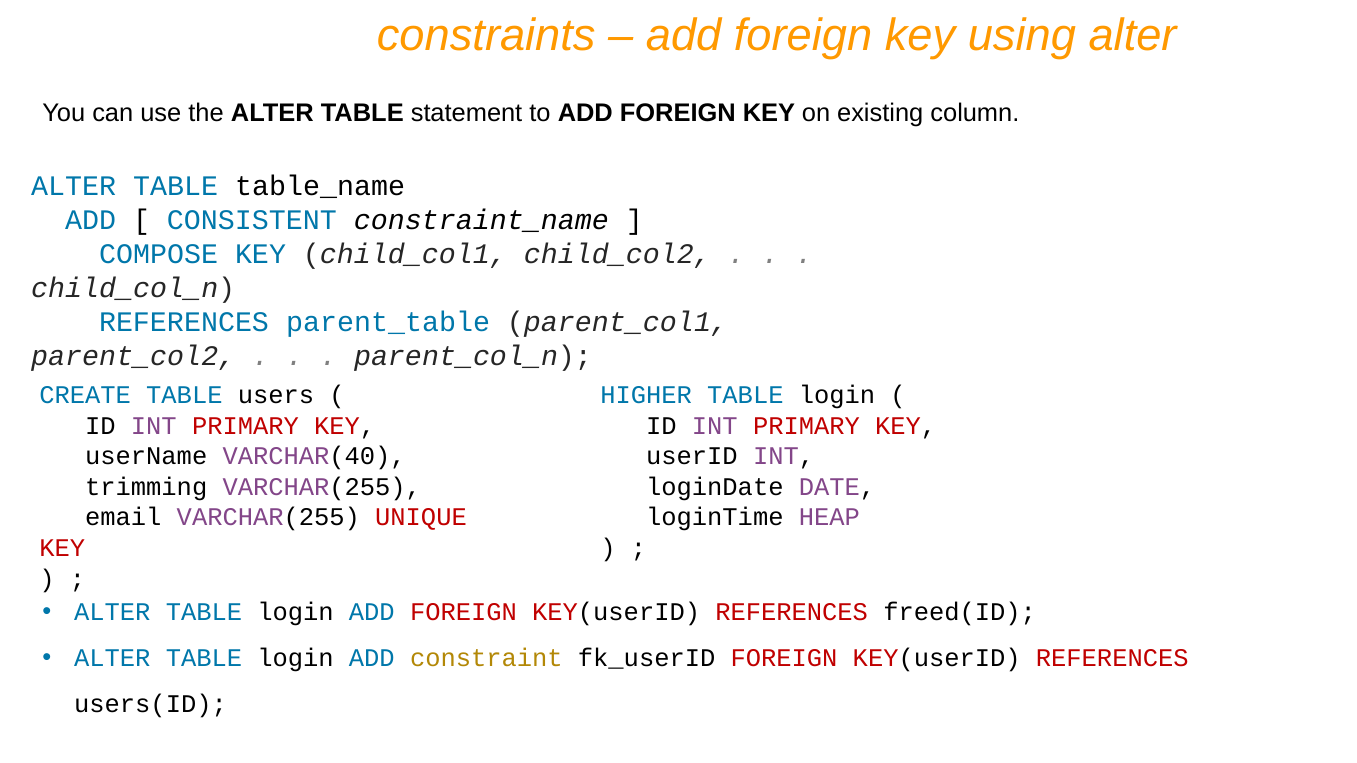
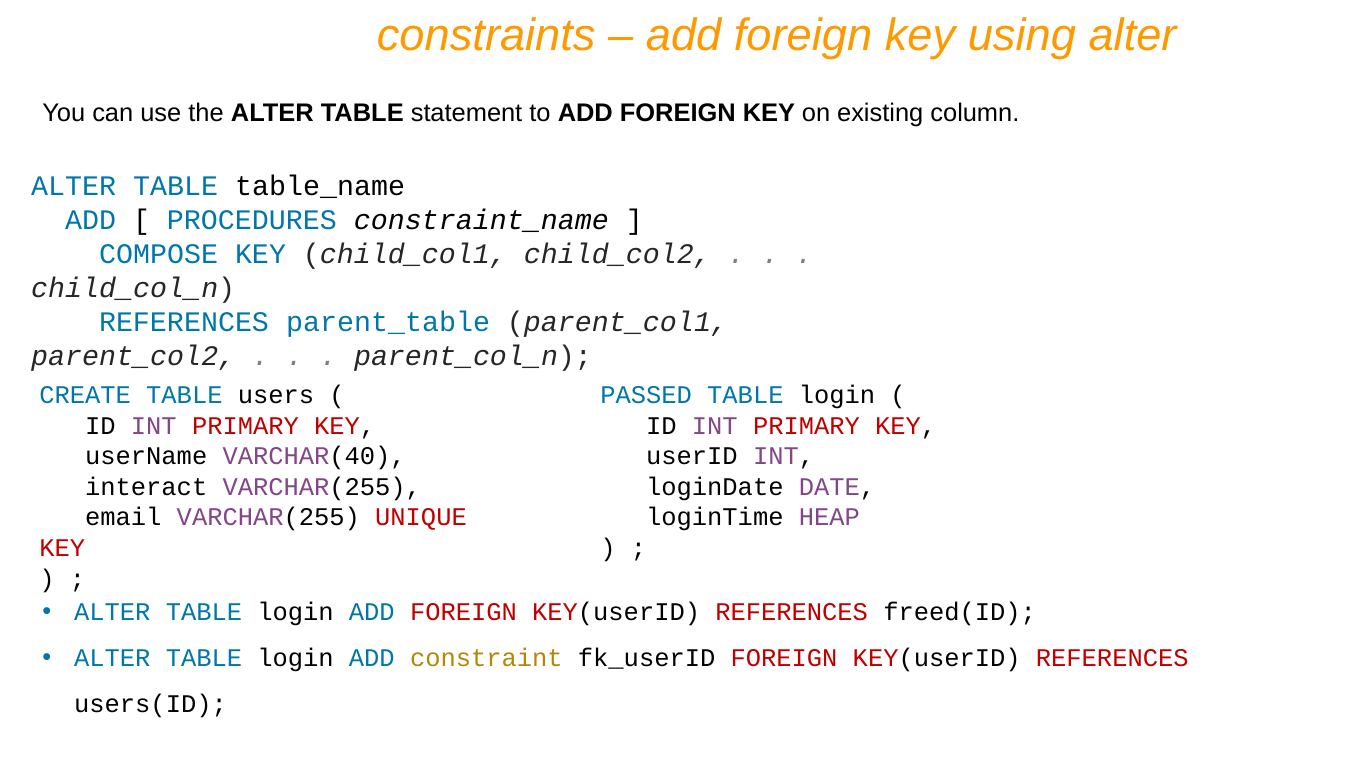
CONSISTENT: CONSISTENT -> PROCEDURES (252, 220)
HIGHER: HIGHER -> PASSED (646, 396)
trimming: trimming -> interact (146, 487)
